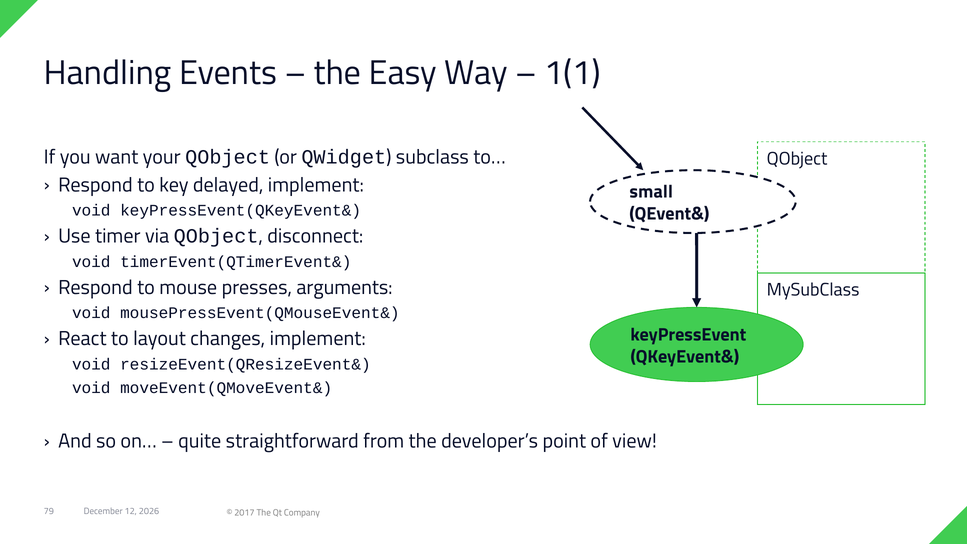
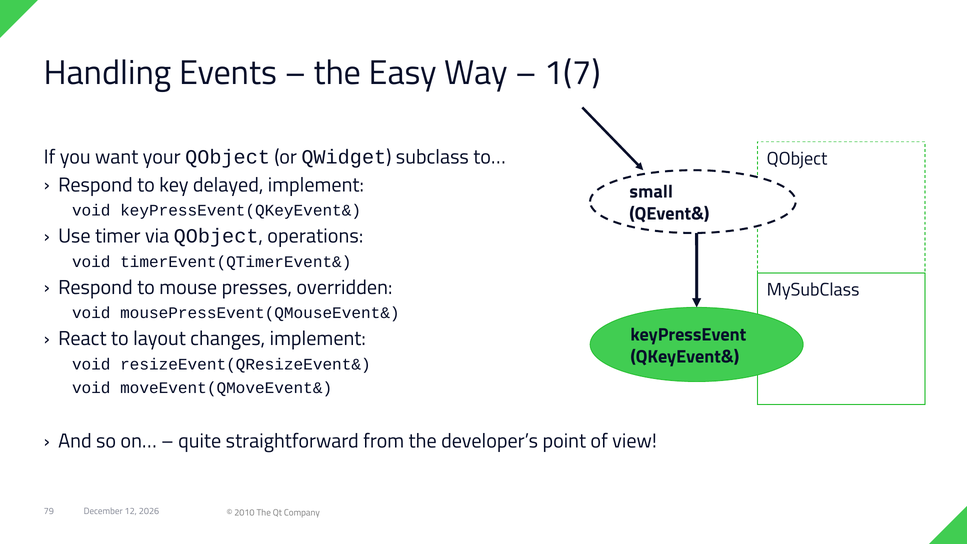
1(1: 1(1 -> 1(7 (572, 73)
disconnect: disconnect -> operations (315, 236)
arguments: arguments -> overridden (344, 287)
2017: 2017 -> 2010 (244, 512)
